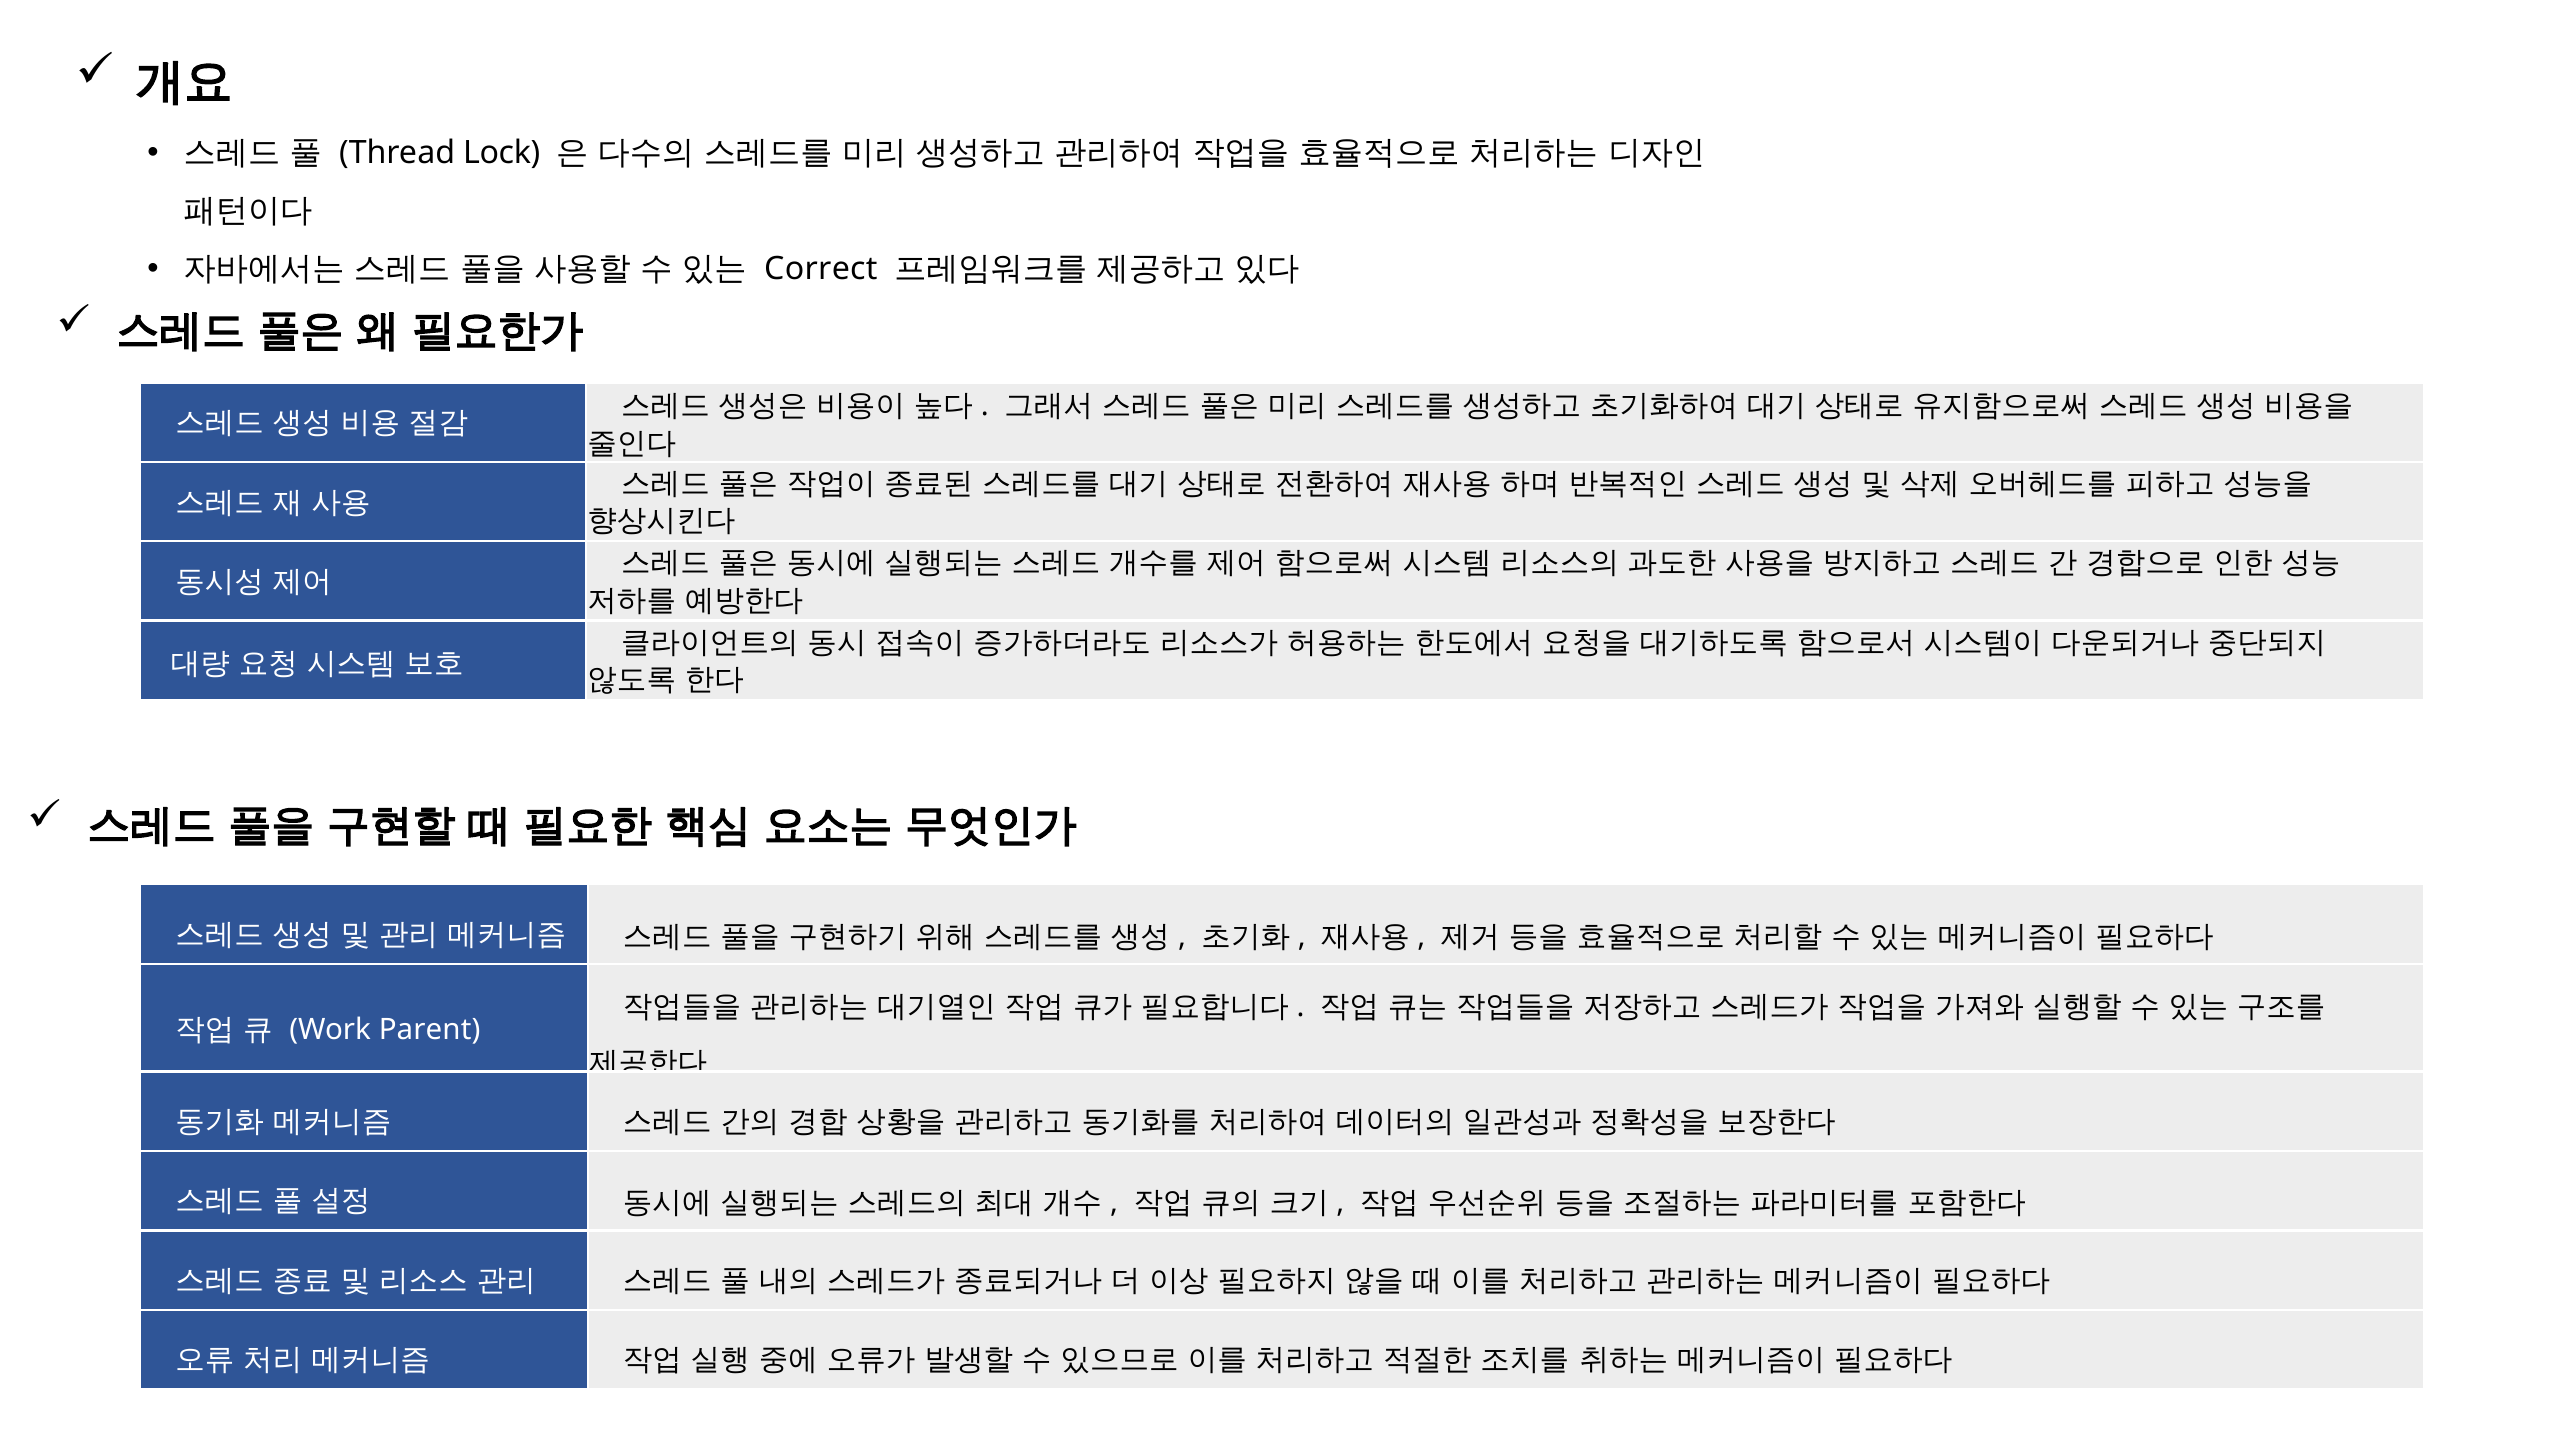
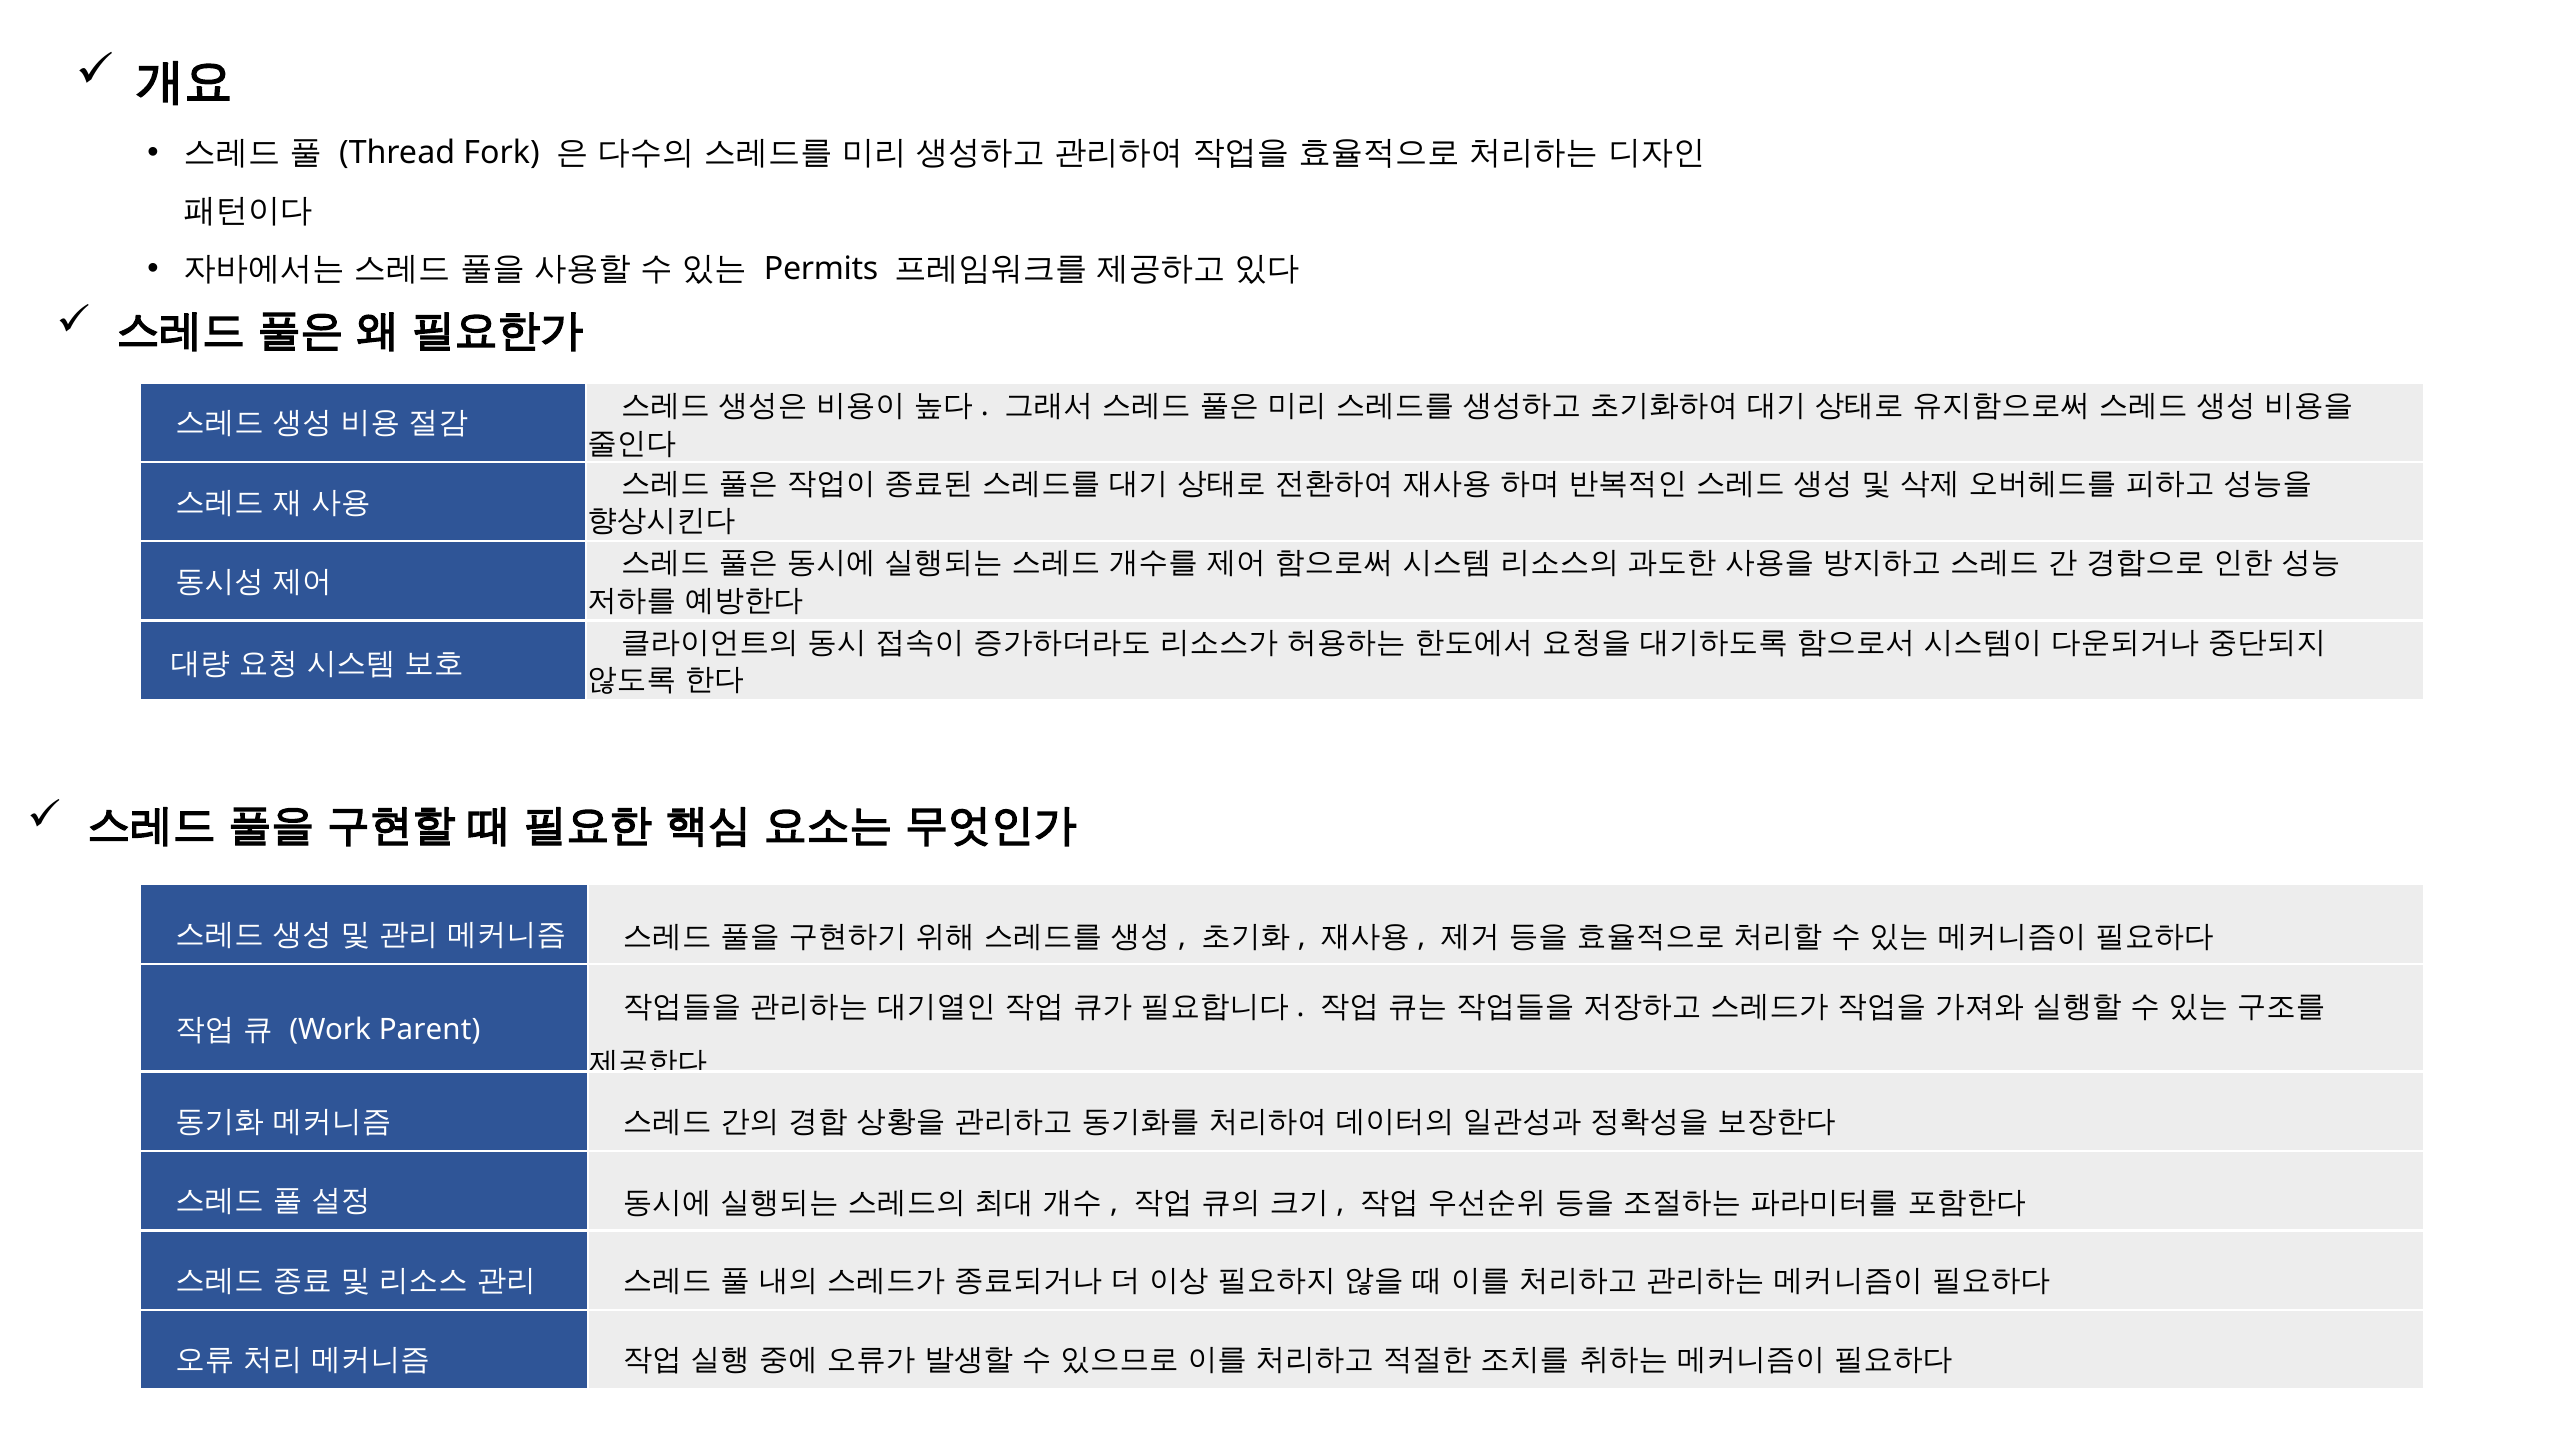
Lock: Lock -> Fork (502, 153)
Correct: Correct -> Permits (821, 269)
